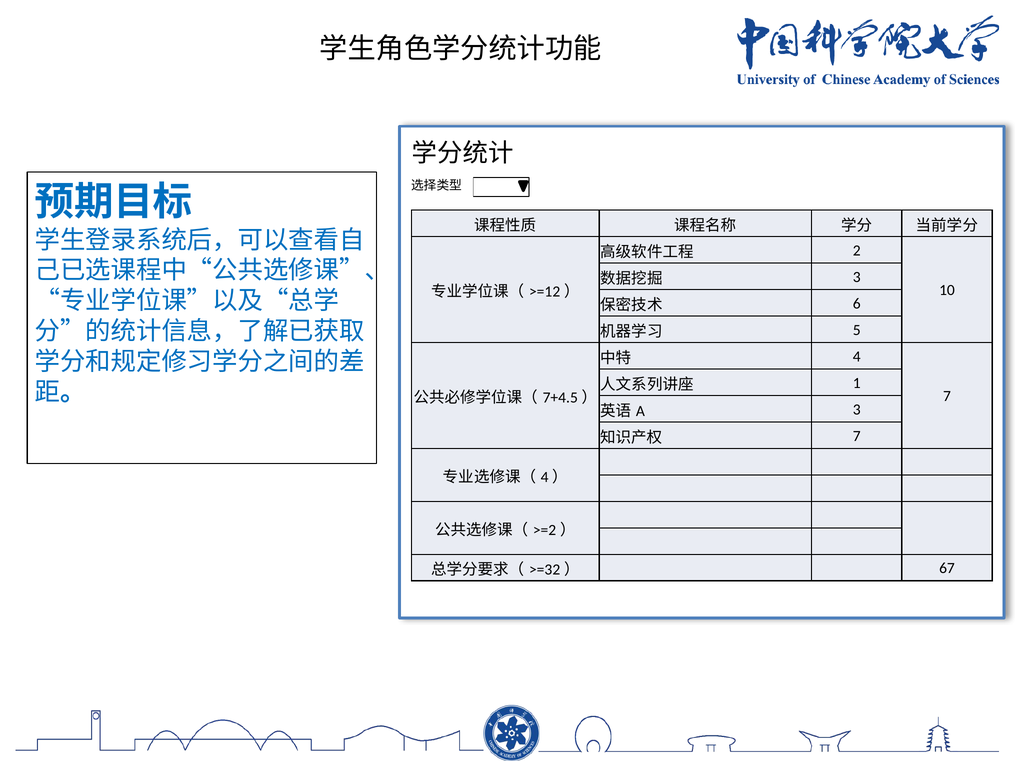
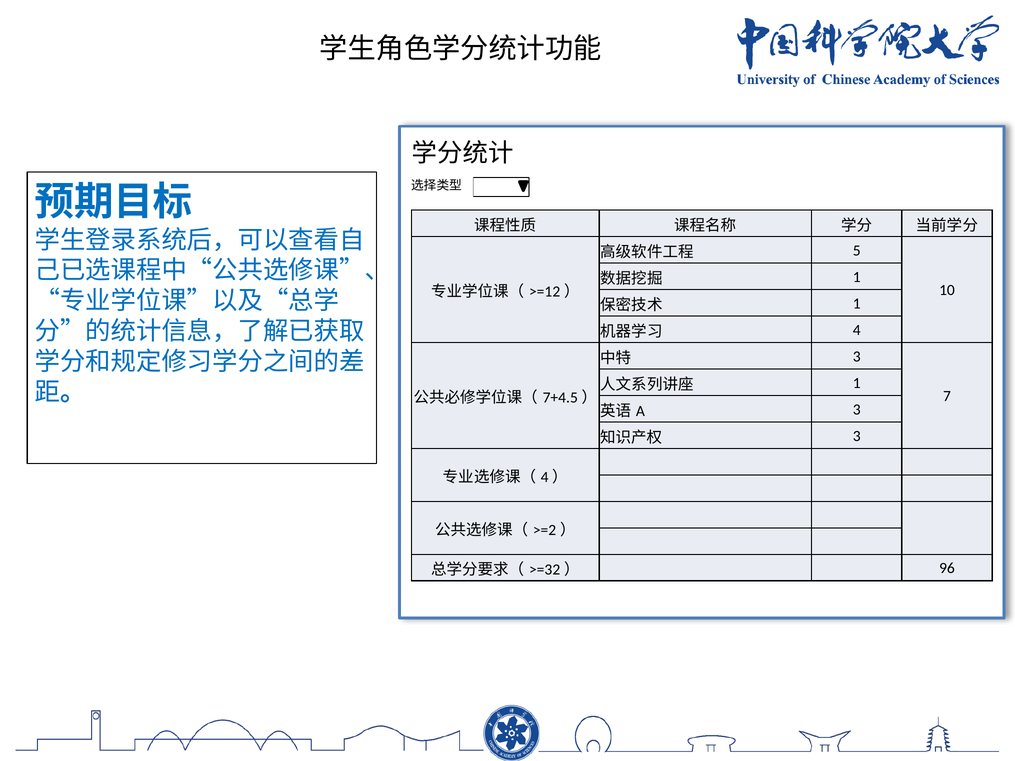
2: 2 -> 5 (857, 251)
3: 3 -> 1 (857, 277)
6: 6 -> 1 (857, 304)
5: 5 -> 4 (857, 330)
4: 4 -> 3 (857, 357)
7: 7 -> 3 (857, 436)
67: 67 -> 96 (947, 569)
